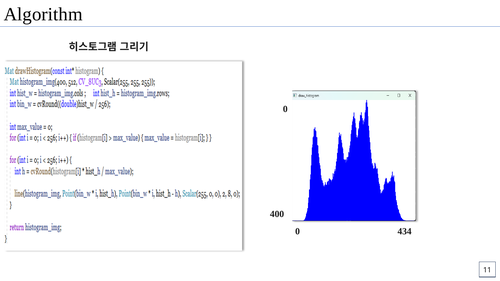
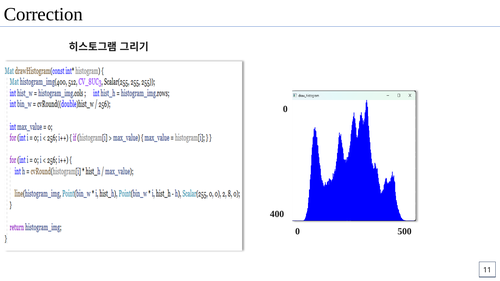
Algorithm: Algorithm -> Correction (43, 14)
434: 434 -> 500 (405, 232)
